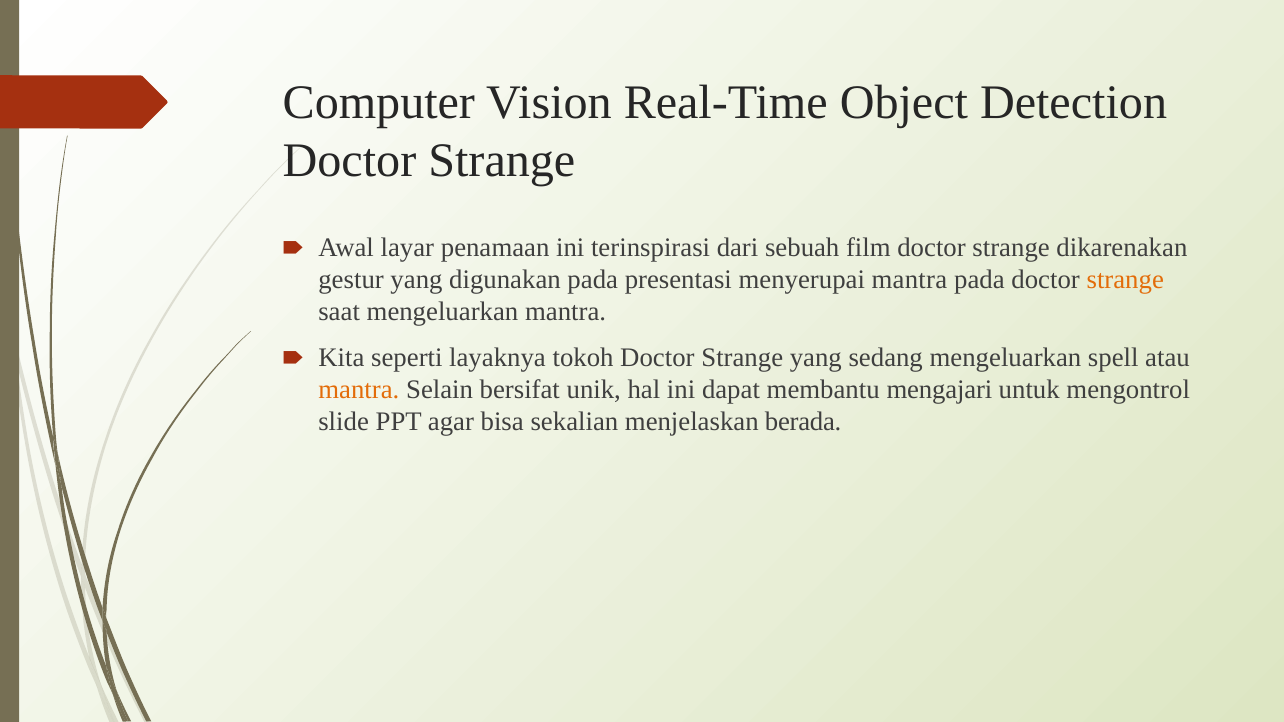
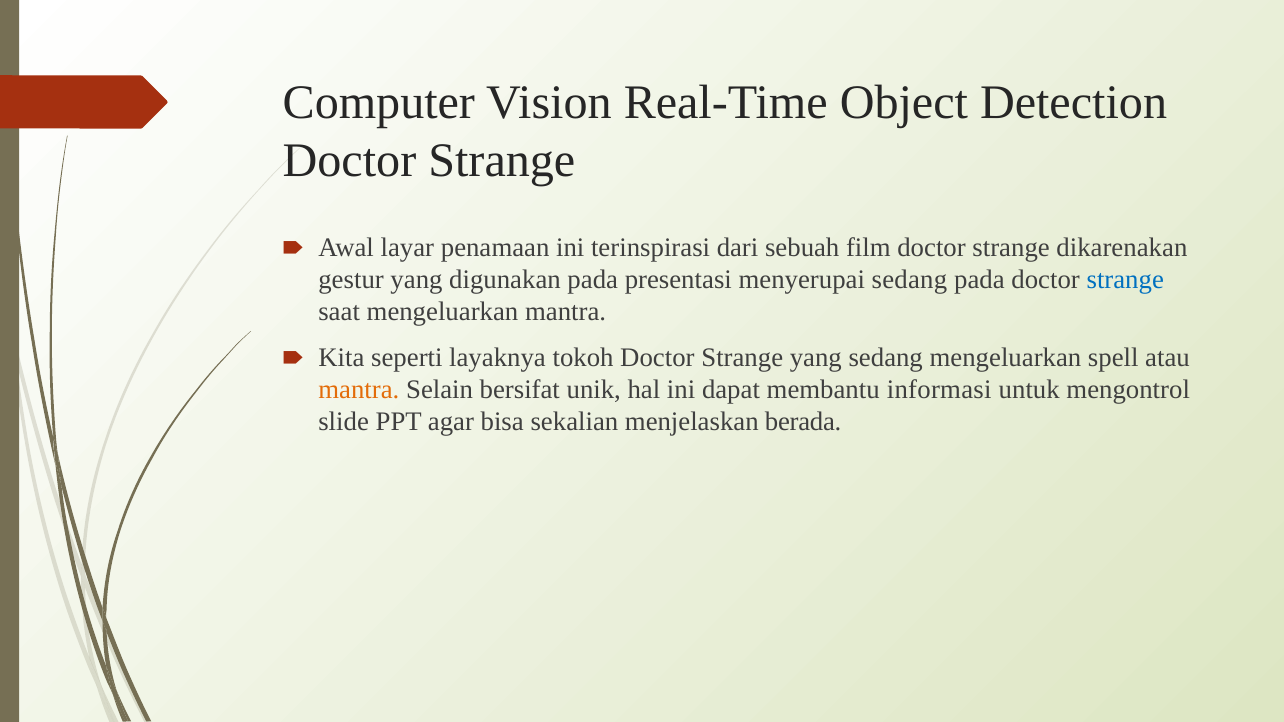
menyerupai mantra: mantra -> sedang (909, 280)
strange colour: orange -> blue (1125, 280)
mengajari: mengajari -> informasi (939, 389)
